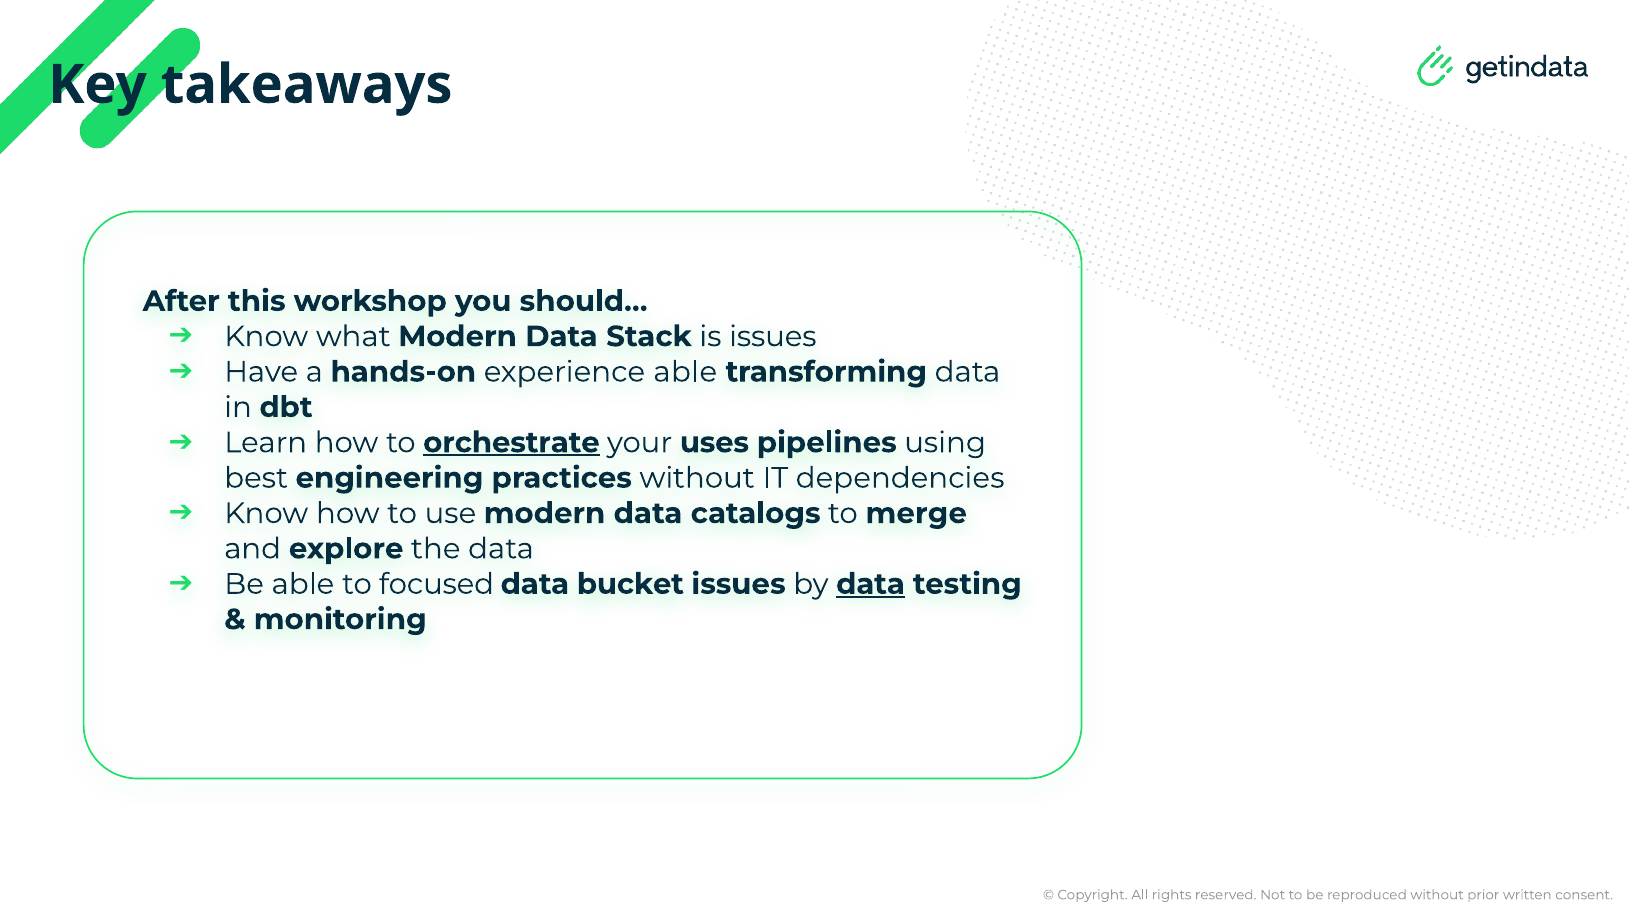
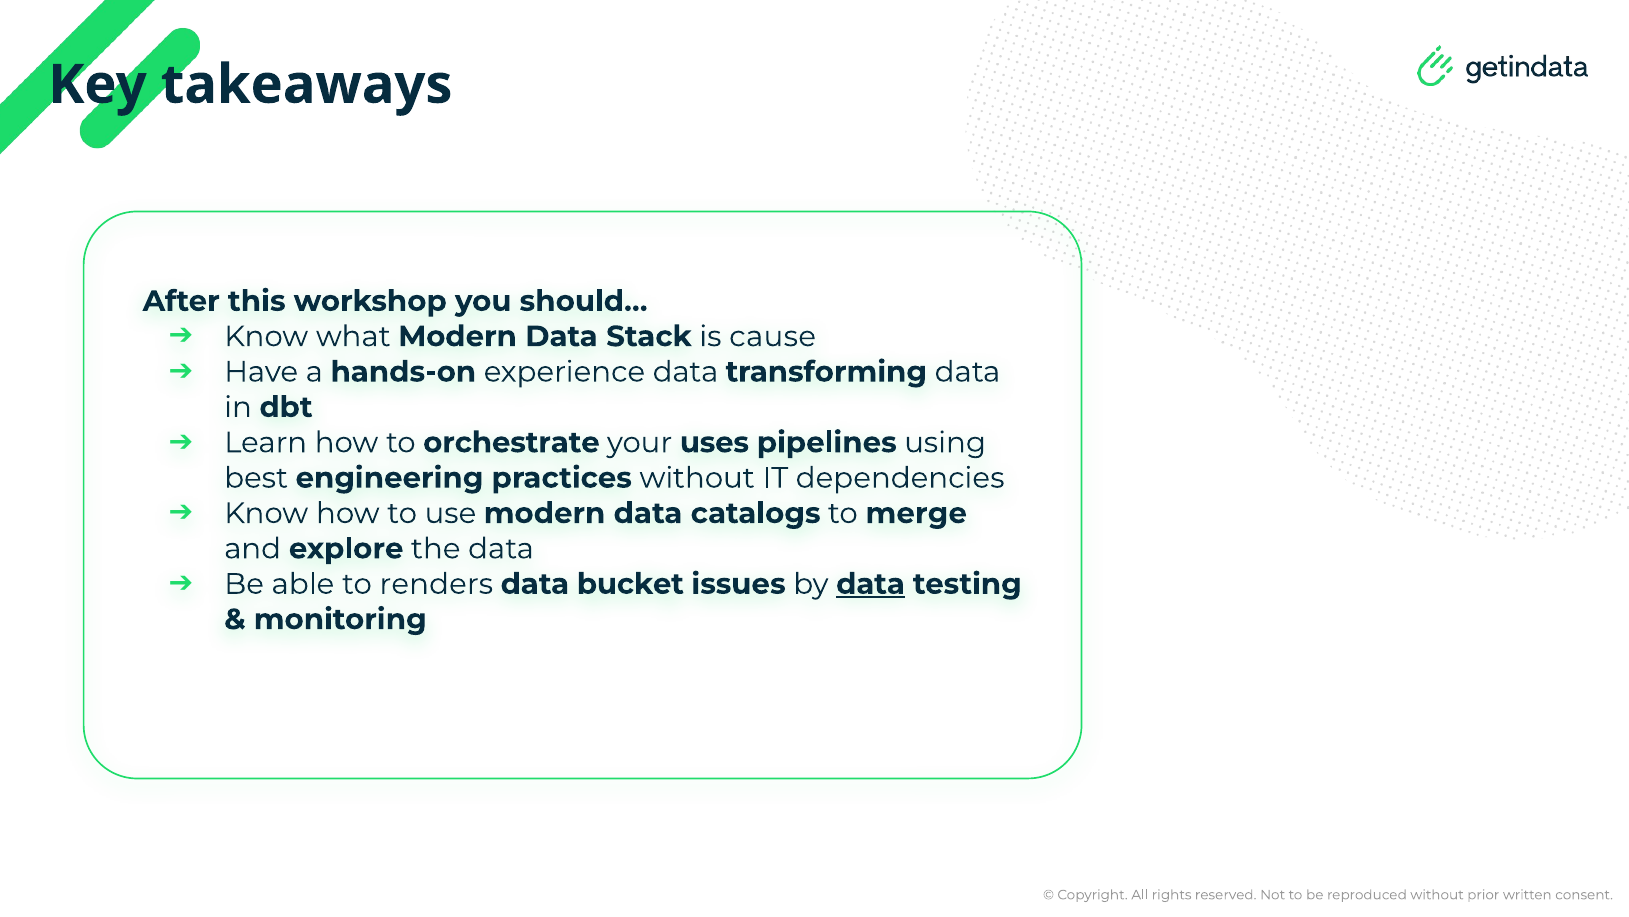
is issues: issues -> cause (773, 336)
experience able: able -> data (686, 372)
orchestrate underline: present -> none (511, 442)
focused: focused -> renders (436, 584)
